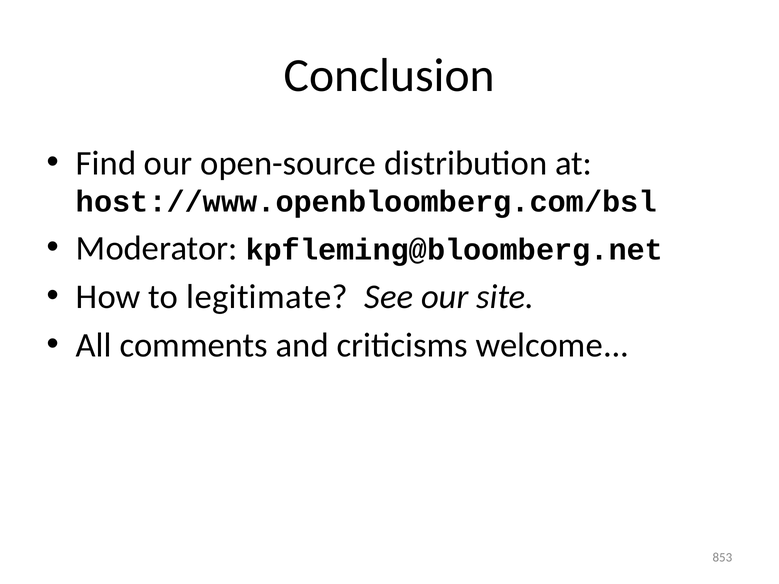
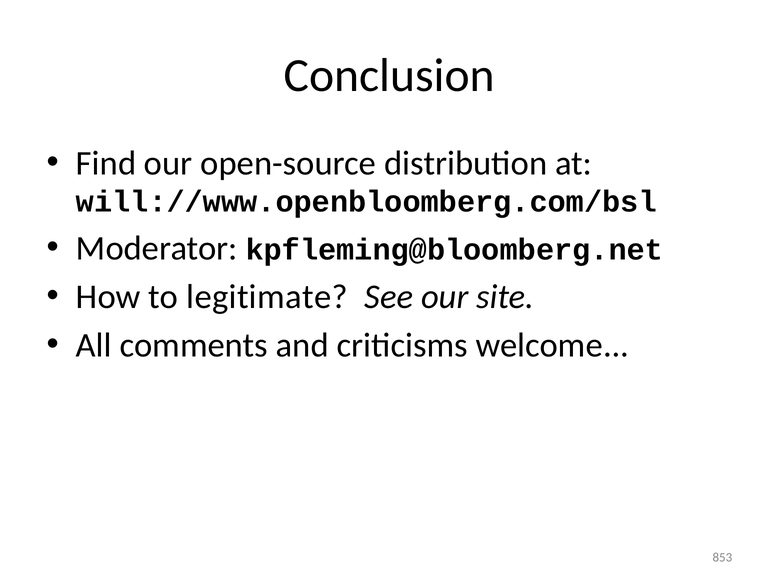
host://www.openbloomberg.com/bsl: host://www.openbloomberg.com/bsl -> will://www.openbloomberg.com/bsl (366, 202)
